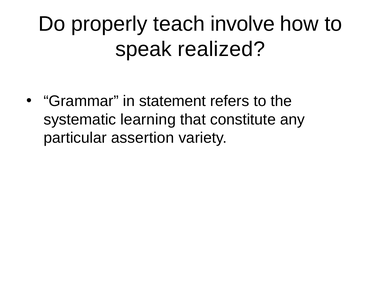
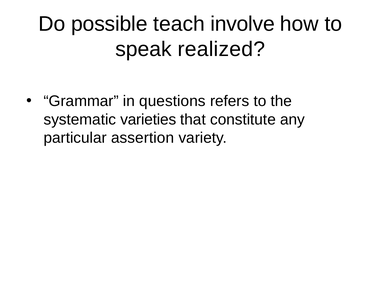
properly: properly -> possible (109, 24)
statement: statement -> questions (172, 101)
learning: learning -> varieties (148, 120)
